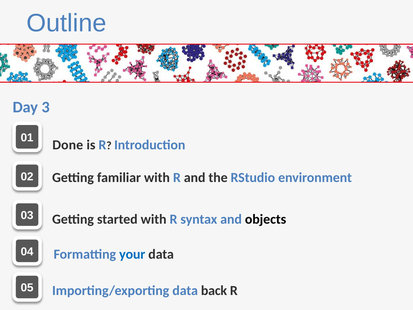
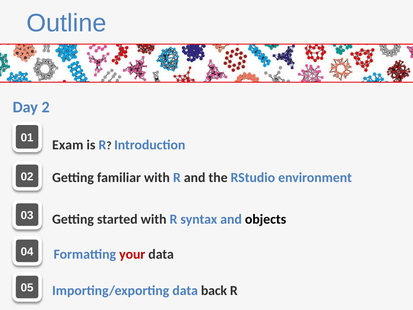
3: 3 -> 2 (46, 107)
Done: Done -> Exam (68, 145)
your colour: blue -> red (132, 254)
